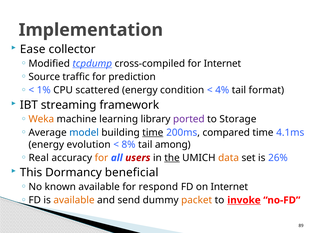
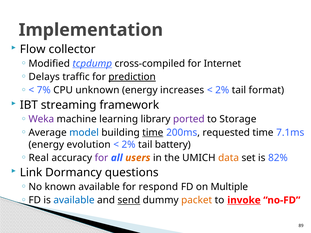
Ease: Ease -> Flow (33, 49)
Source: Source -> Delays (44, 77)
prediction underline: none -> present (132, 77)
1%: 1% -> 7% (44, 90)
scattered: scattered -> unknown (97, 90)
condition: condition -> increases (182, 90)
4%: 4% -> 2% (222, 90)
Weka colour: orange -> purple (41, 119)
compared: compared -> requested (226, 133)
4.1ms: 4.1ms -> 7.1ms (290, 133)
8%: 8% -> 2% (129, 145)
among: among -> battery (173, 145)
for colour: orange -> purple (101, 158)
users colour: red -> orange (138, 158)
the underline: present -> none (172, 158)
26%: 26% -> 82% (278, 158)
This: This -> Link (31, 173)
beneficial: beneficial -> questions (132, 173)
on Internet: Internet -> Multiple (229, 187)
available colour: orange -> blue (74, 200)
send underline: none -> present (129, 200)
